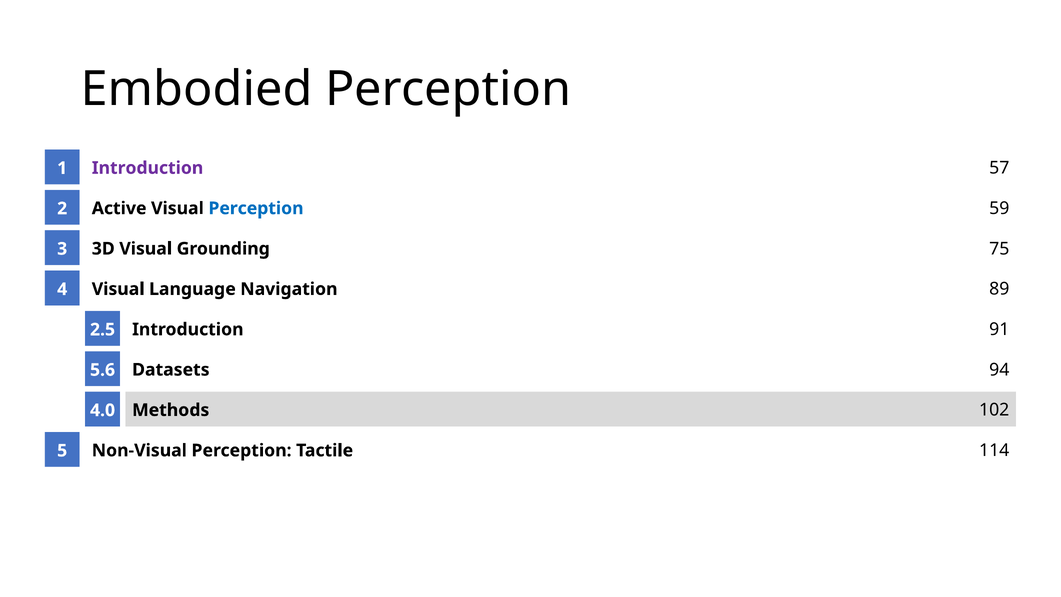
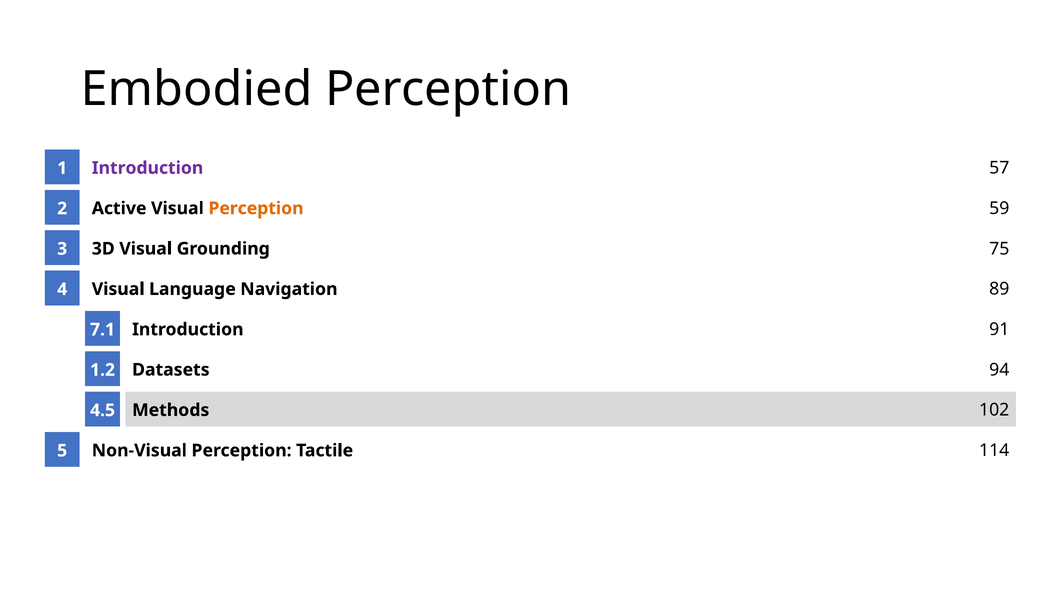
Perception colour: blue -> orange (256, 208)
2.5: 2.5 -> 7.1 (103, 330)
5.6: 5.6 -> 1.2 (103, 370)
4.0: 4.0 -> 4.5 (103, 410)
